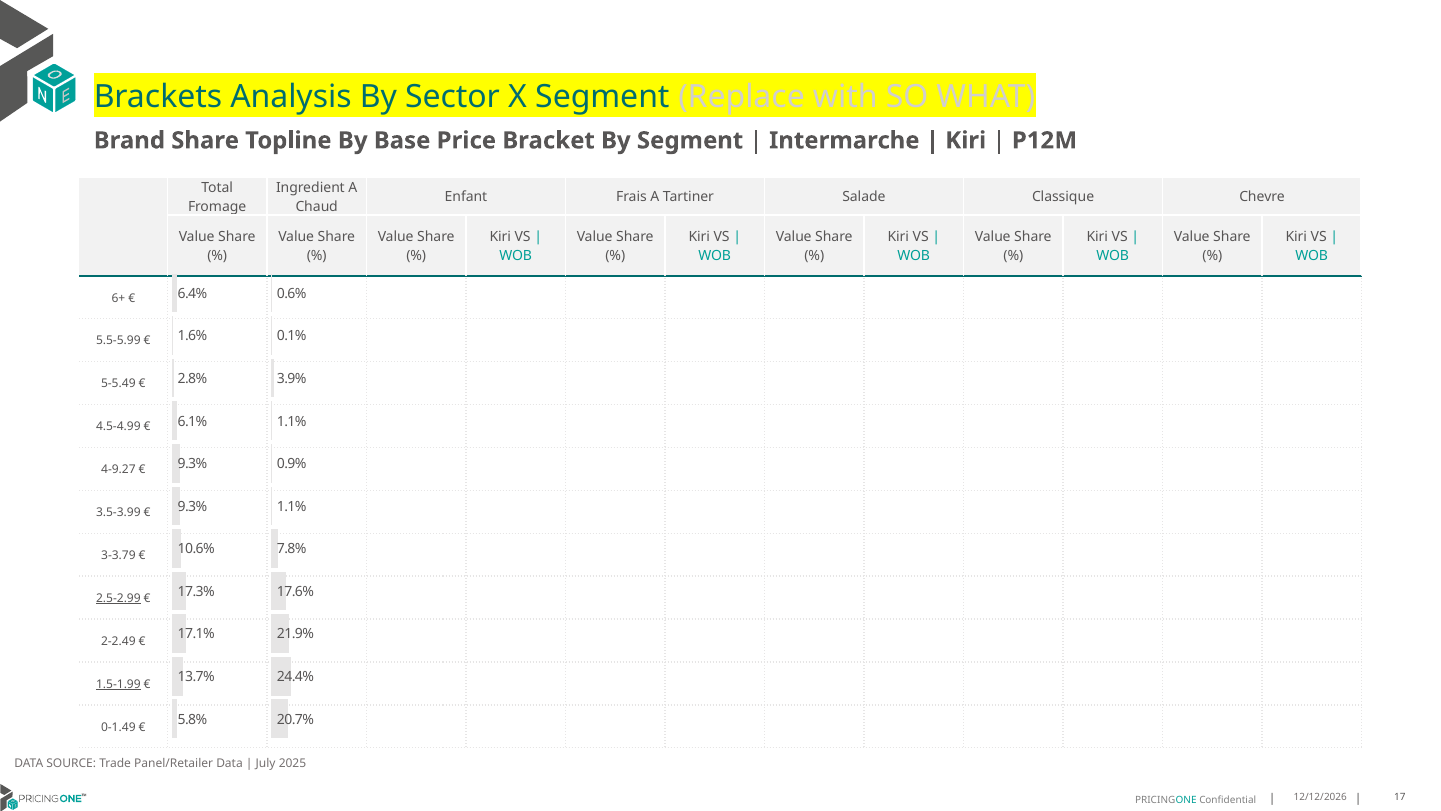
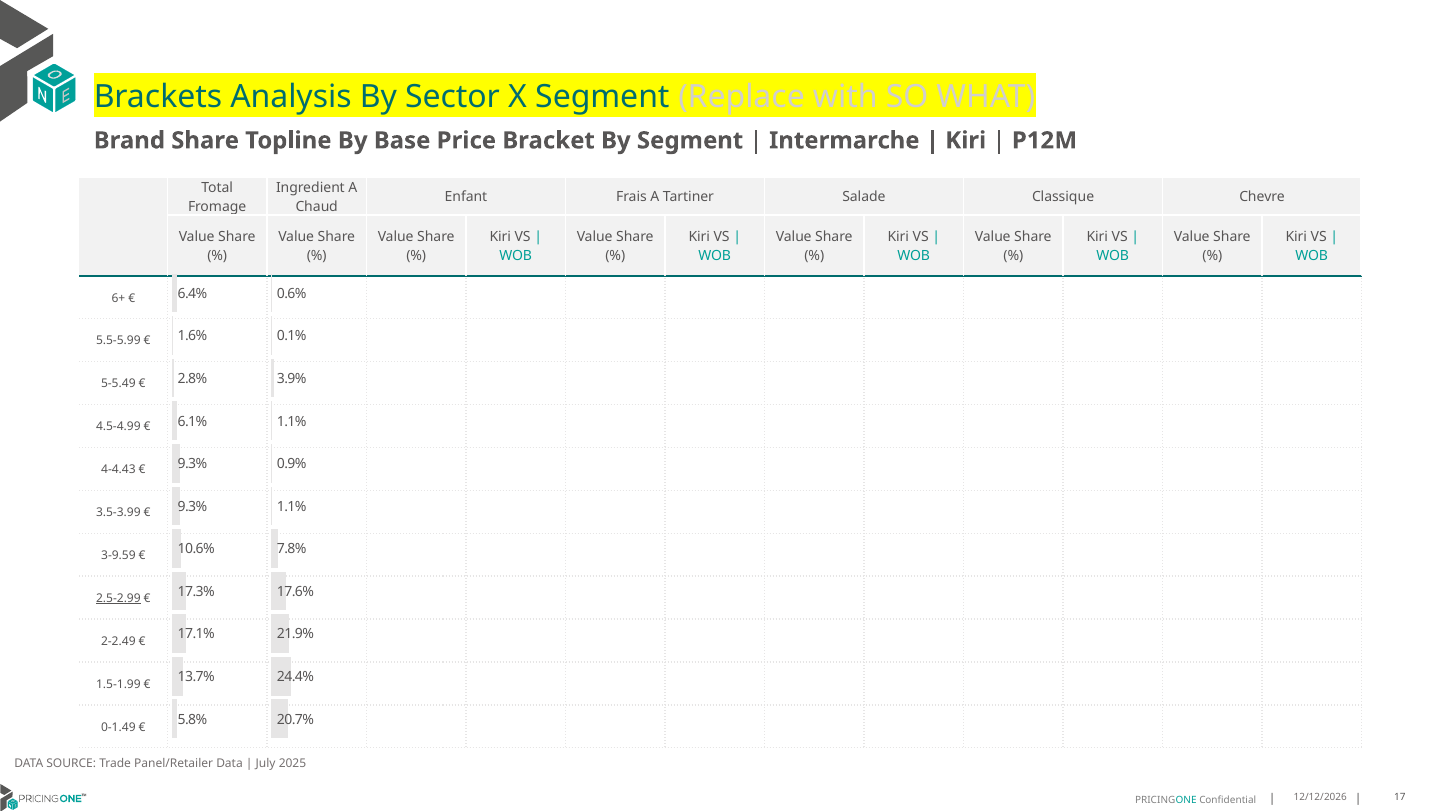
4-9.27: 4-9.27 -> 4-4.43 (118, 470)
3-3.79: 3-3.79 -> 3-9.59 (118, 555)
1.5-1.99 underline: present -> none (118, 684)
